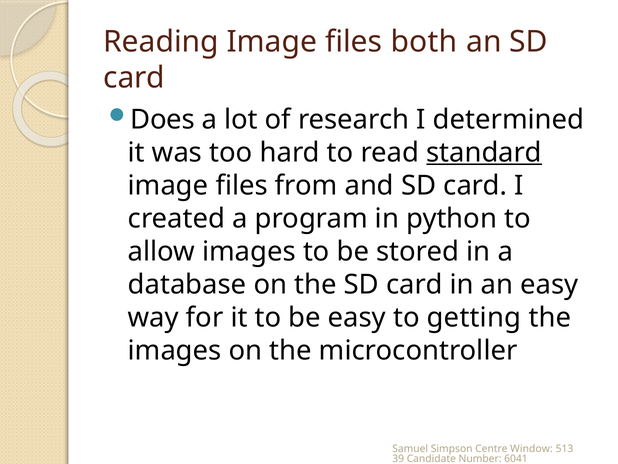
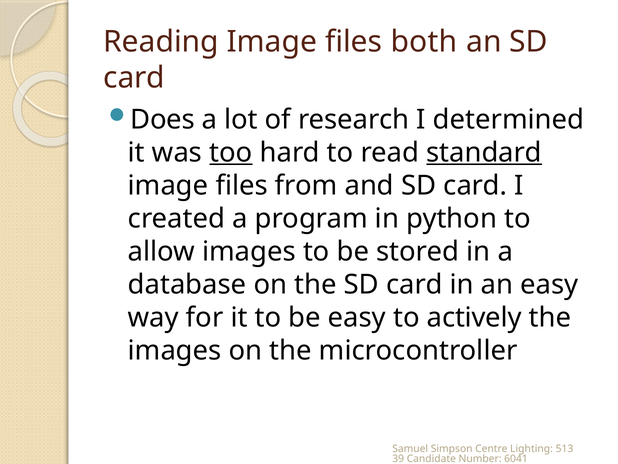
too underline: none -> present (231, 152)
getting: getting -> actively (474, 317)
Window: Window -> Lighting (532, 448)
